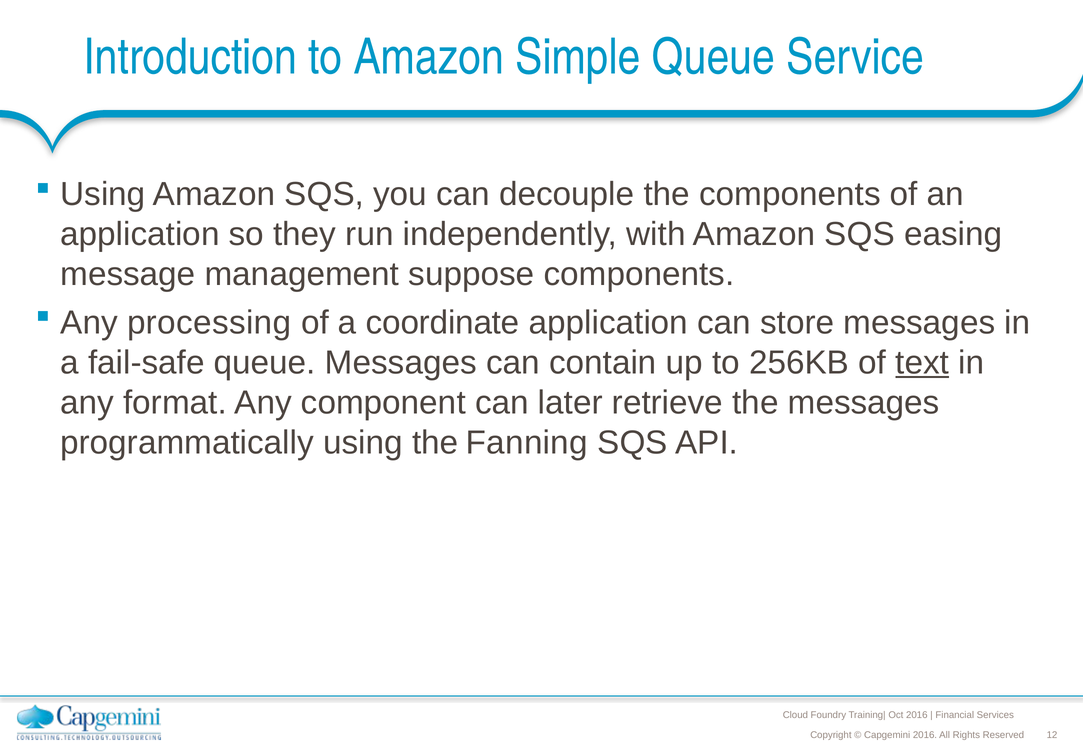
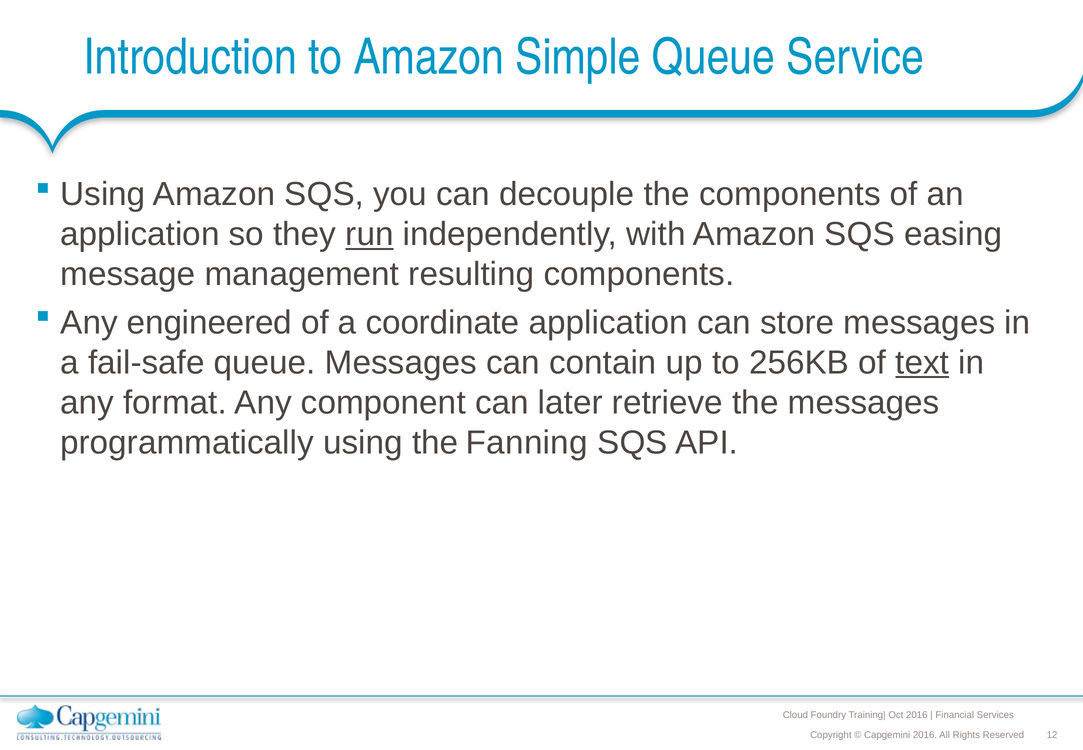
run underline: none -> present (370, 234)
suppose: suppose -> resulting (471, 274)
processing: processing -> engineered (209, 323)
